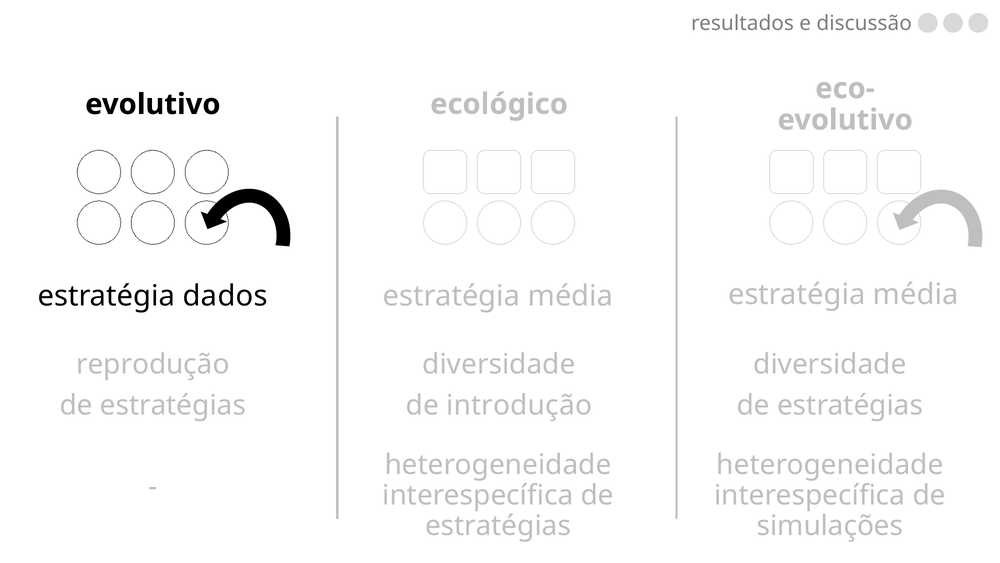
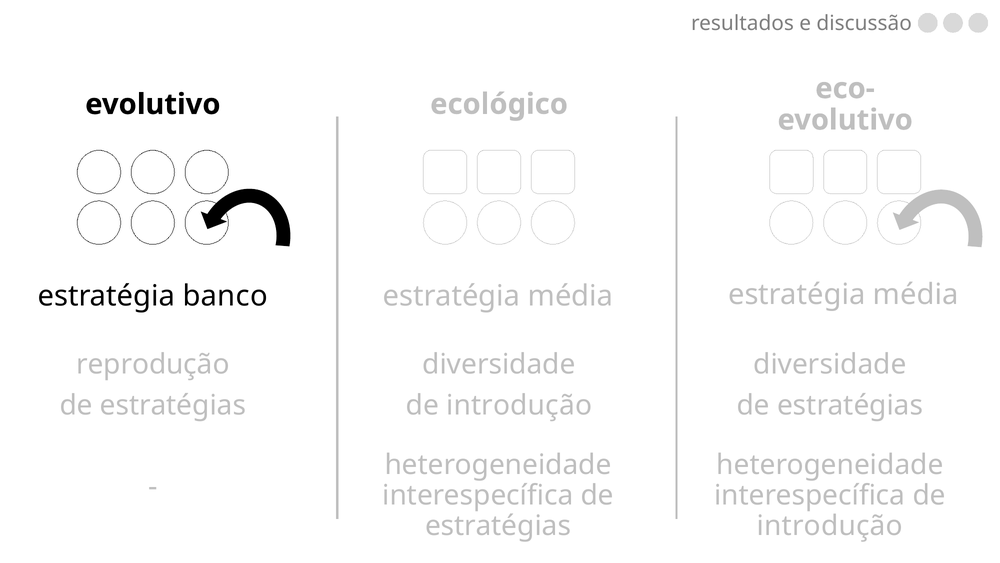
dados: dados -> banco (225, 296)
simulações: simulações -> introdução (830, 526)
